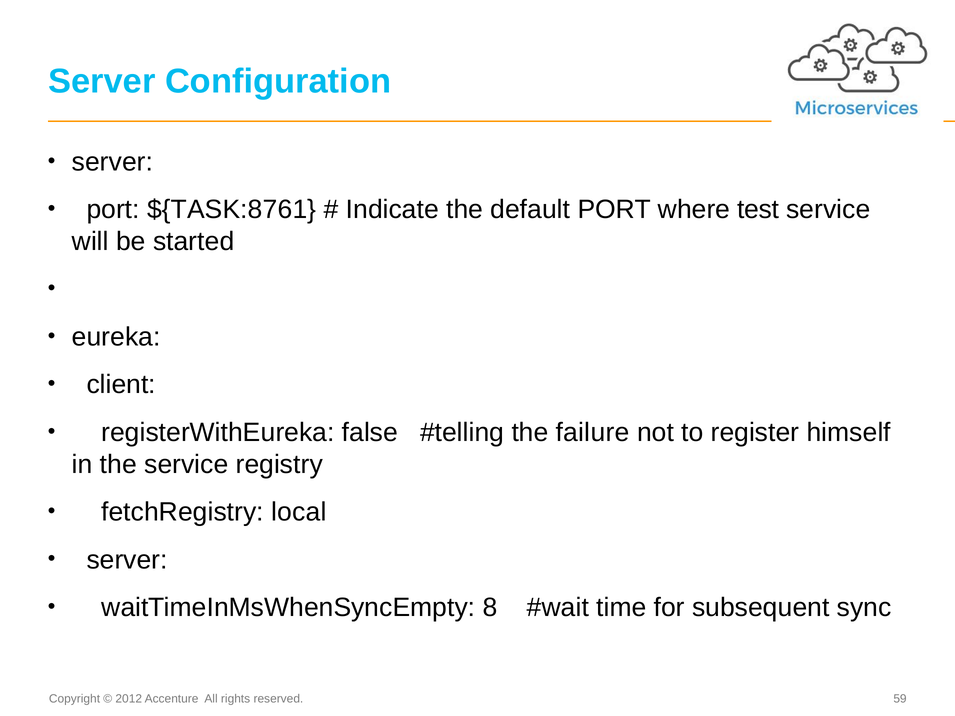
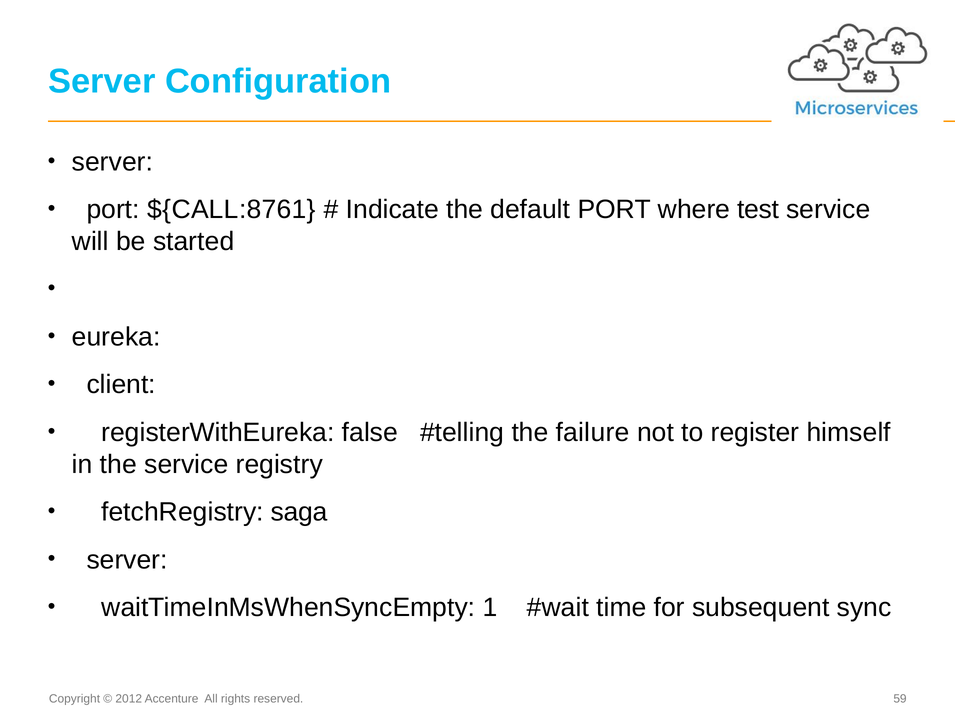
${TASK:8761: ${TASK:8761 -> ${CALL:8761 (232, 210)
local: local -> saga (299, 512)
8: 8 -> 1 (490, 608)
